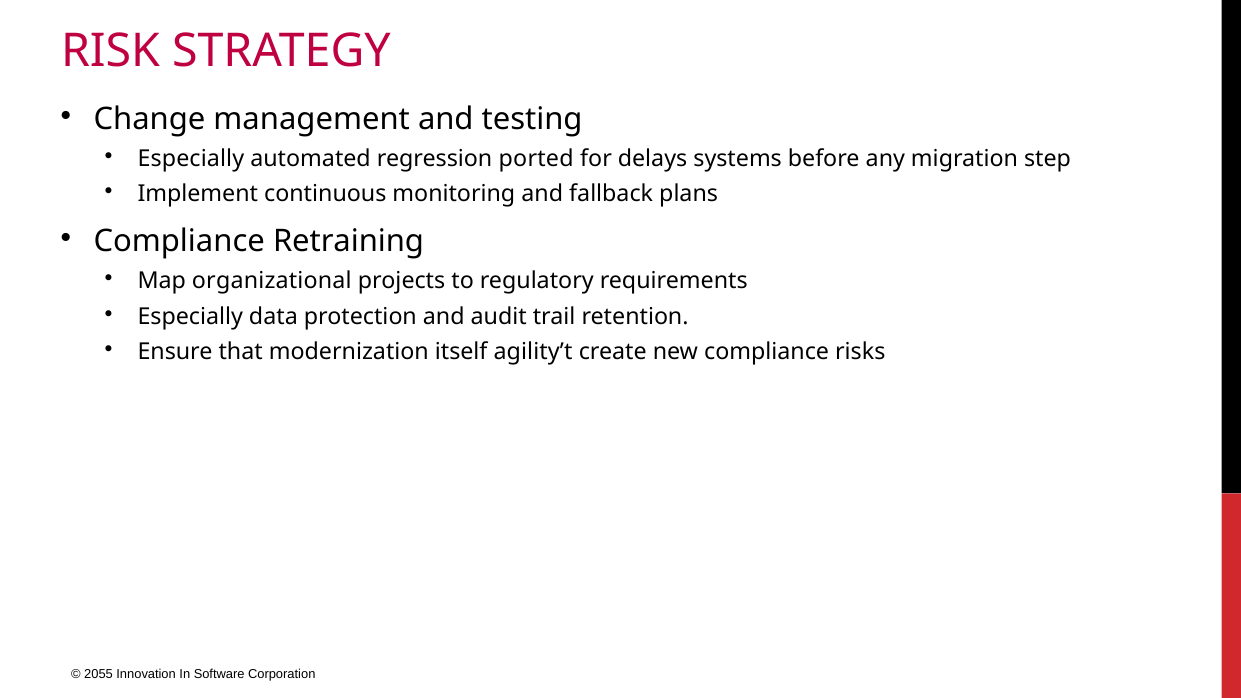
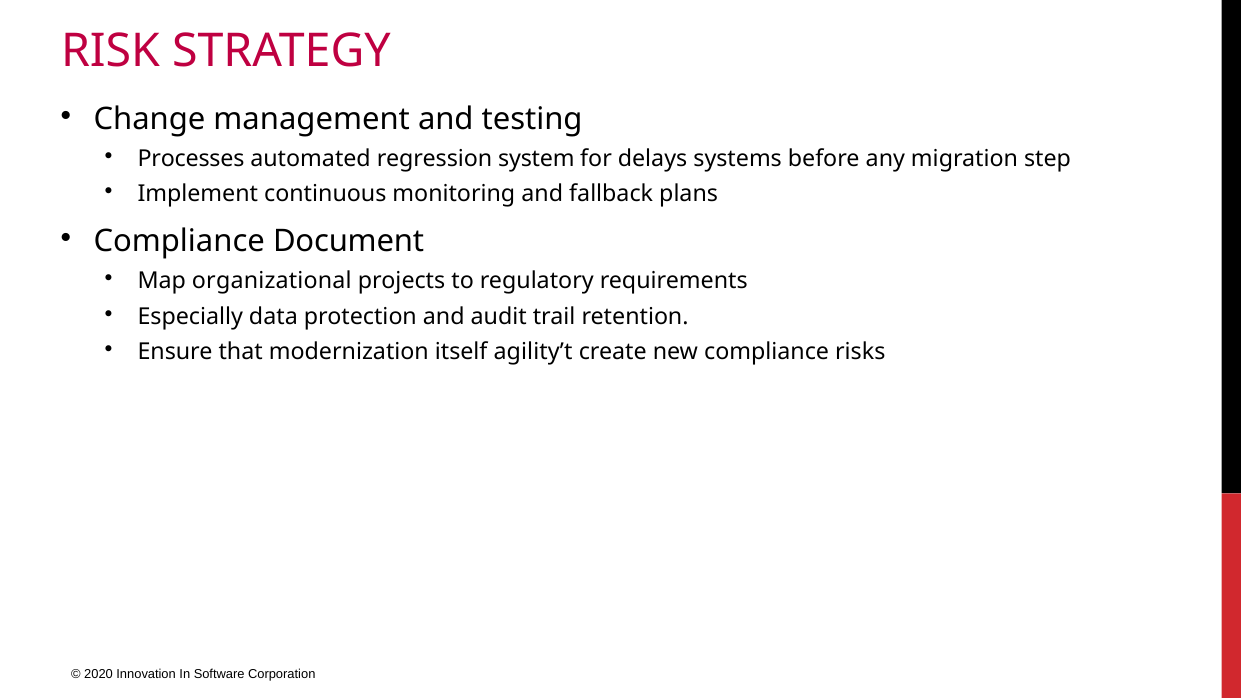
Especially: Especially -> Processes (191, 159)
ported: ported -> system (536, 159)
Retraining: Retraining -> Document (349, 242)
2055: 2055 -> 2020 (99, 674)
